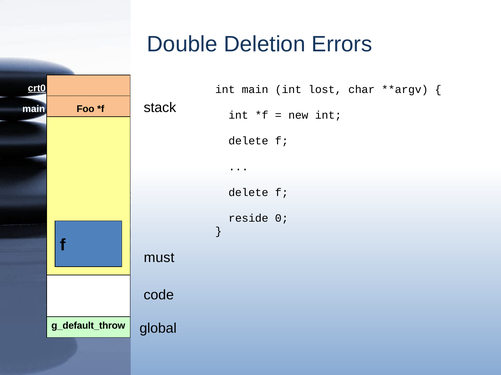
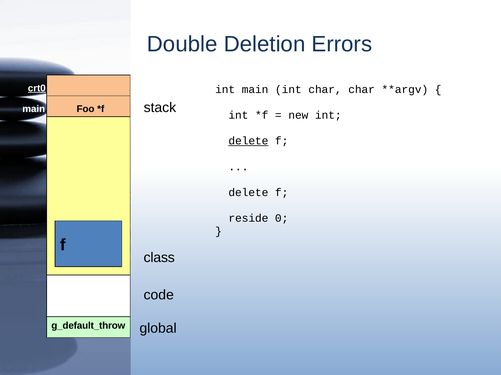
int lost: lost -> char (325, 90)
delete underline: none -> present (248, 141)
must: must -> class (159, 258)
